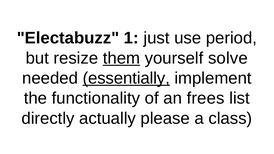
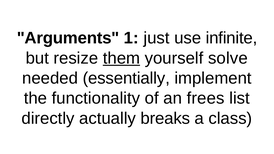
Electabuzz: Electabuzz -> Arguments (68, 38)
period: period -> infinite (231, 38)
essentially underline: present -> none (126, 78)
please: please -> breaks (165, 118)
